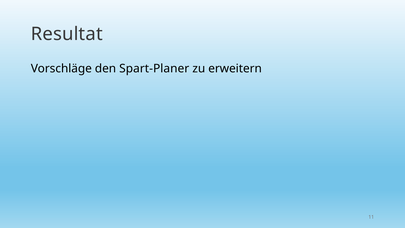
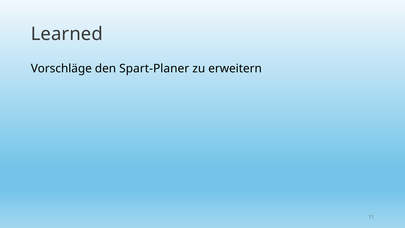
Resultat: Resultat -> Learned (67, 34)
